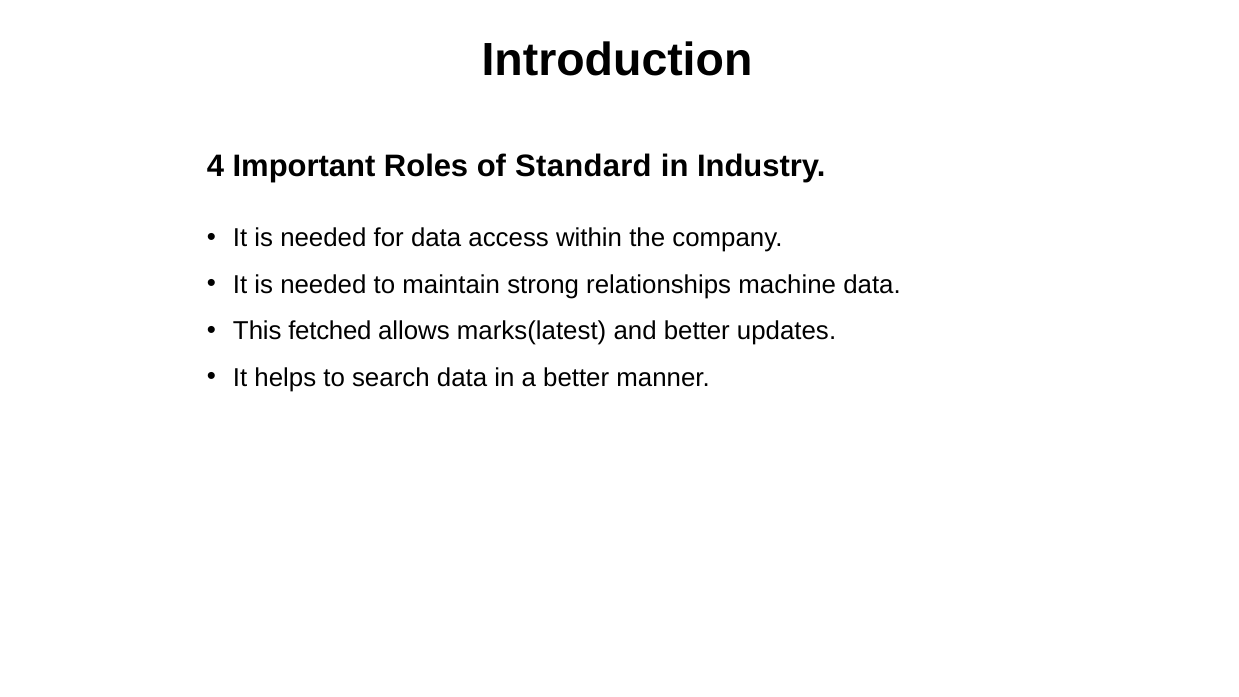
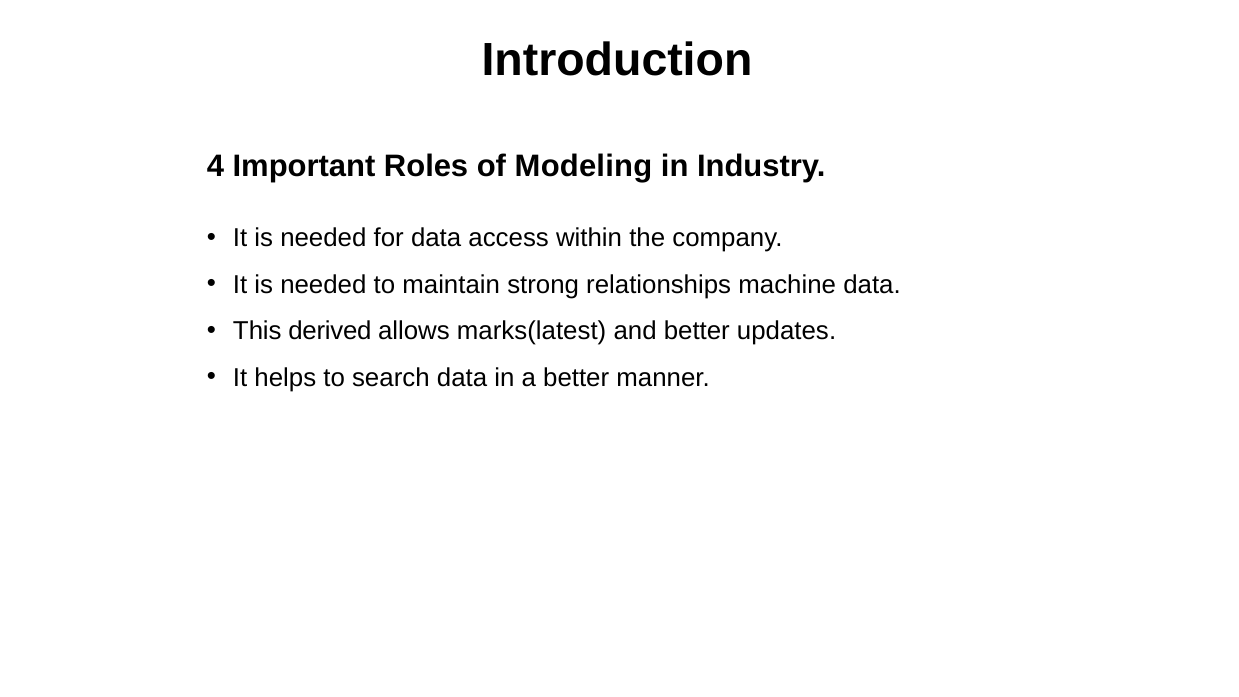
Standard: Standard -> Modeling (583, 166)
fetched: fetched -> derived (330, 331)
